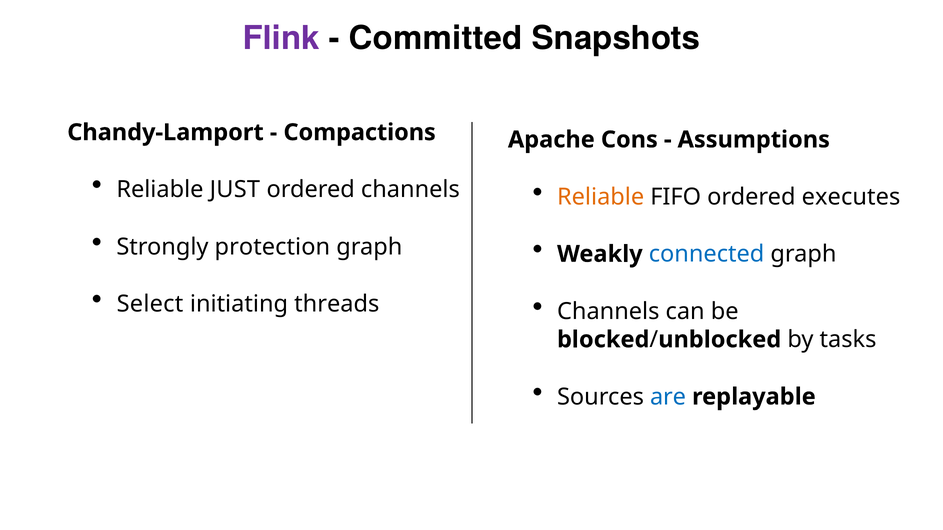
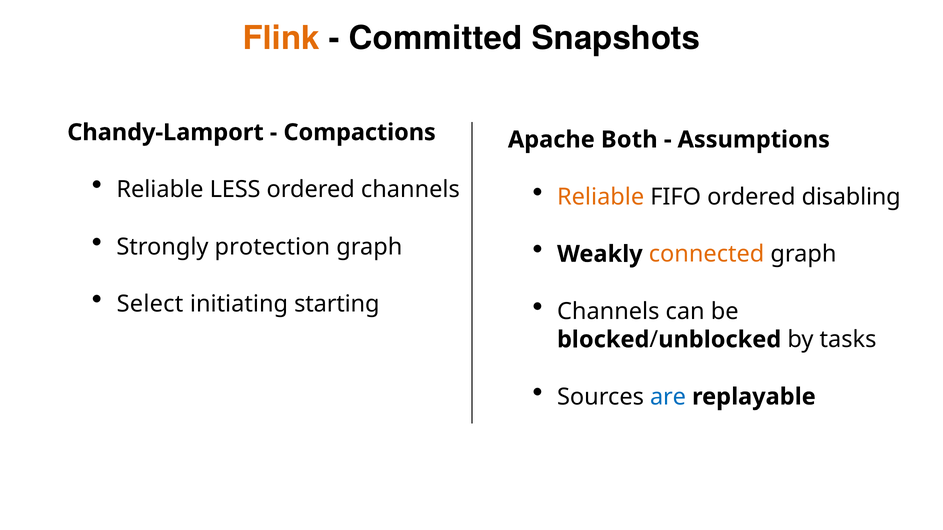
Flink colour: purple -> orange (281, 38)
Cons: Cons -> Both (629, 140)
JUST: JUST -> LESS (235, 190)
executes: executes -> disabling (851, 197)
connected colour: blue -> orange (707, 254)
threads: threads -> starting (337, 304)
